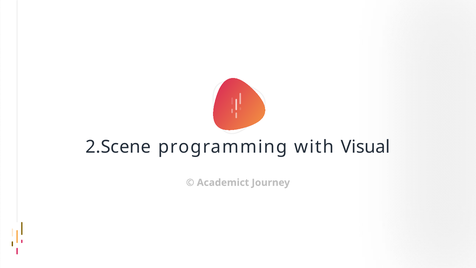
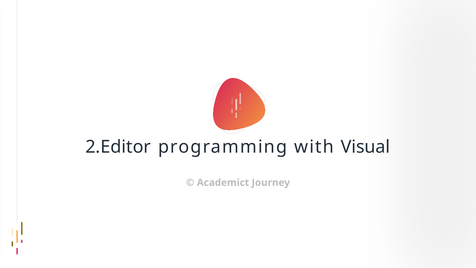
2.Scene: 2.Scene -> 2.Editor (118, 147)
